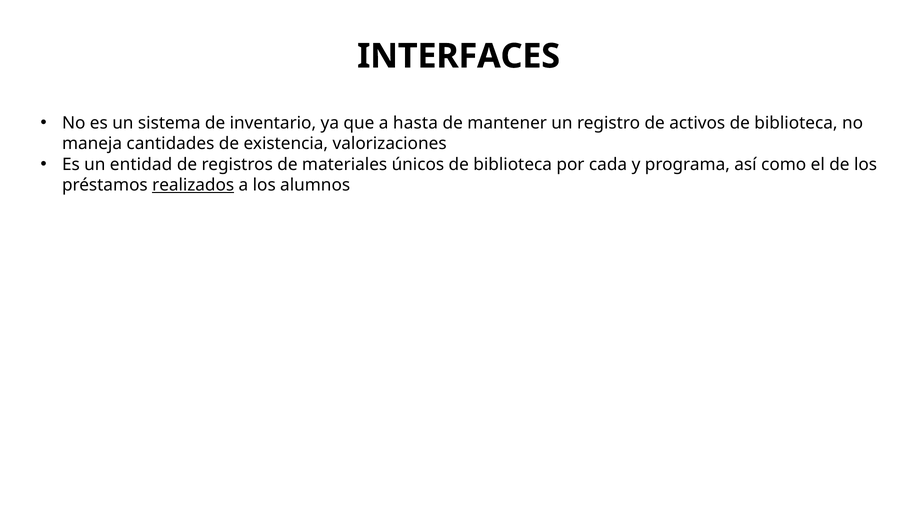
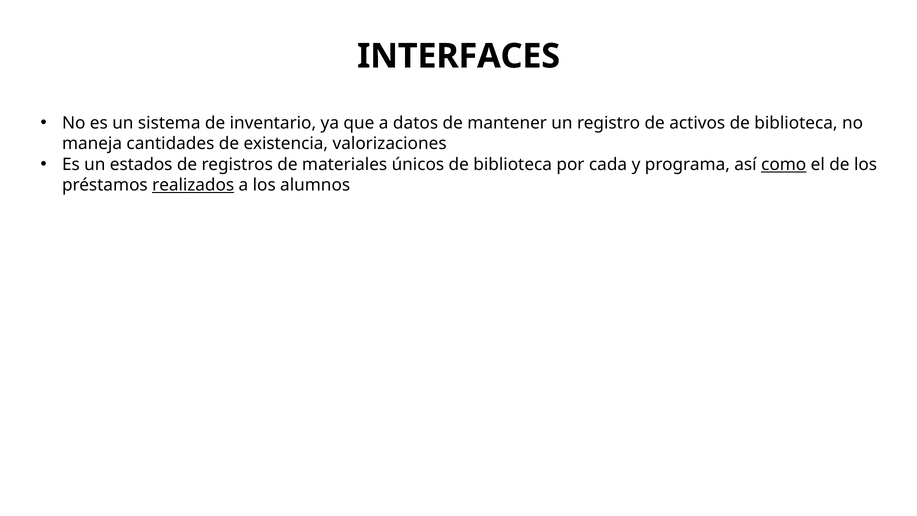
hasta: hasta -> datos (416, 123)
entidad: entidad -> estados (141, 164)
como underline: none -> present (784, 164)
